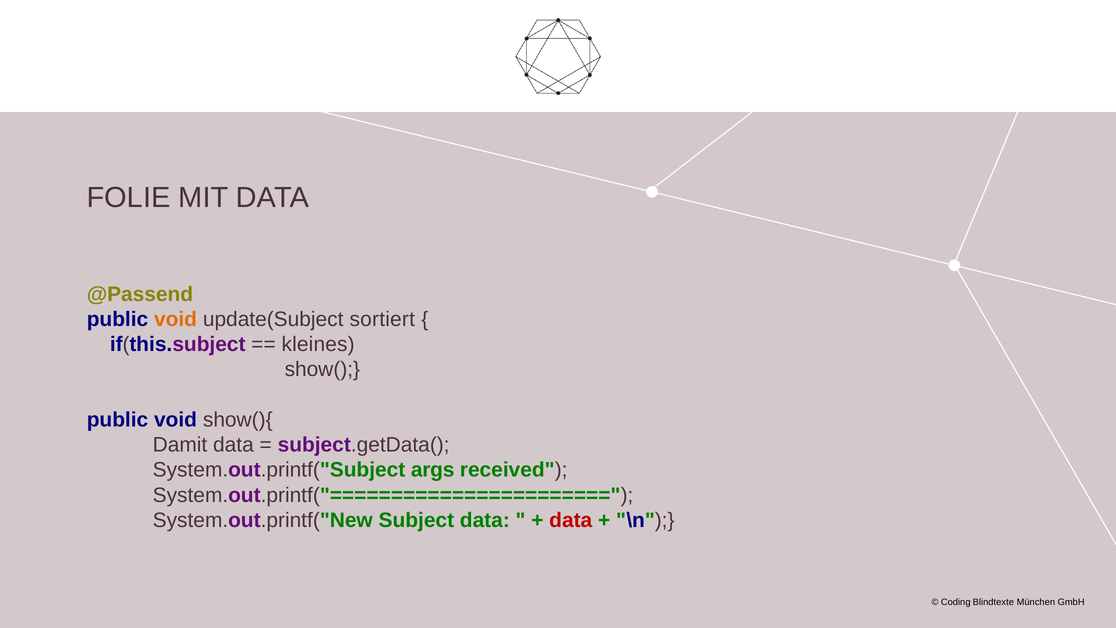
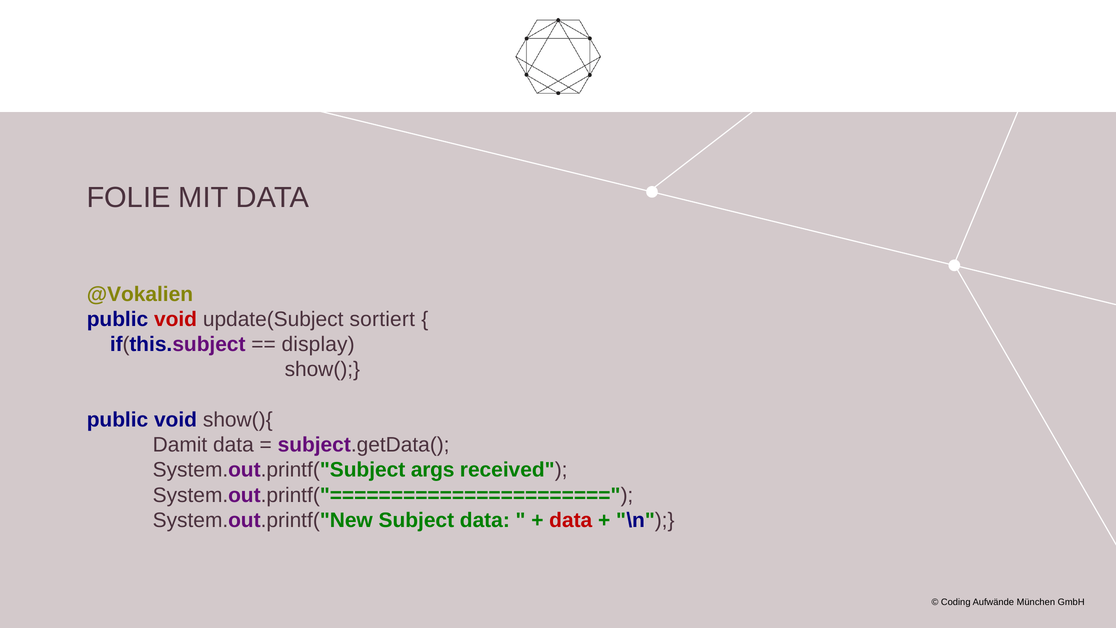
@Passend: @Passend -> @Vokalien (140, 294)
void colour: orange -> red (176, 319)
kleines: kleines -> display (318, 344)
Blindtexte: Blindtexte -> Aufwände (993, 602)
